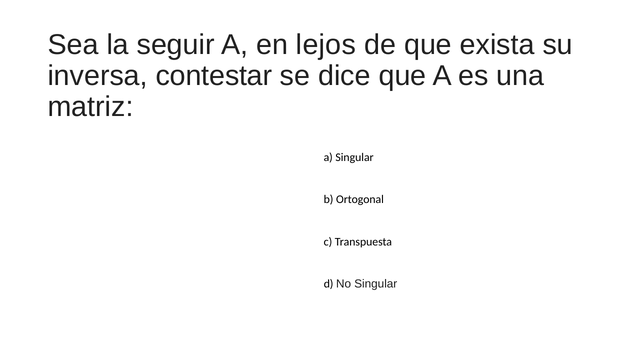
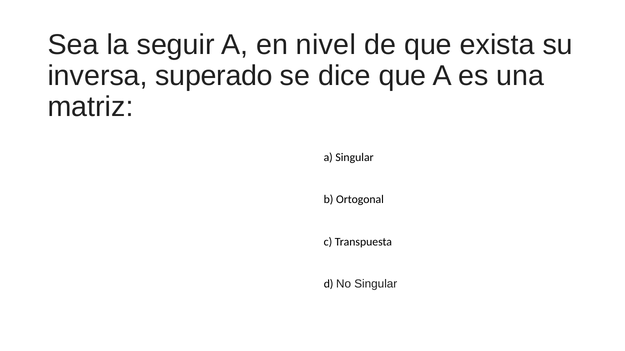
lejos: lejos -> nivel (326, 45)
contestar: contestar -> superado (214, 76)
